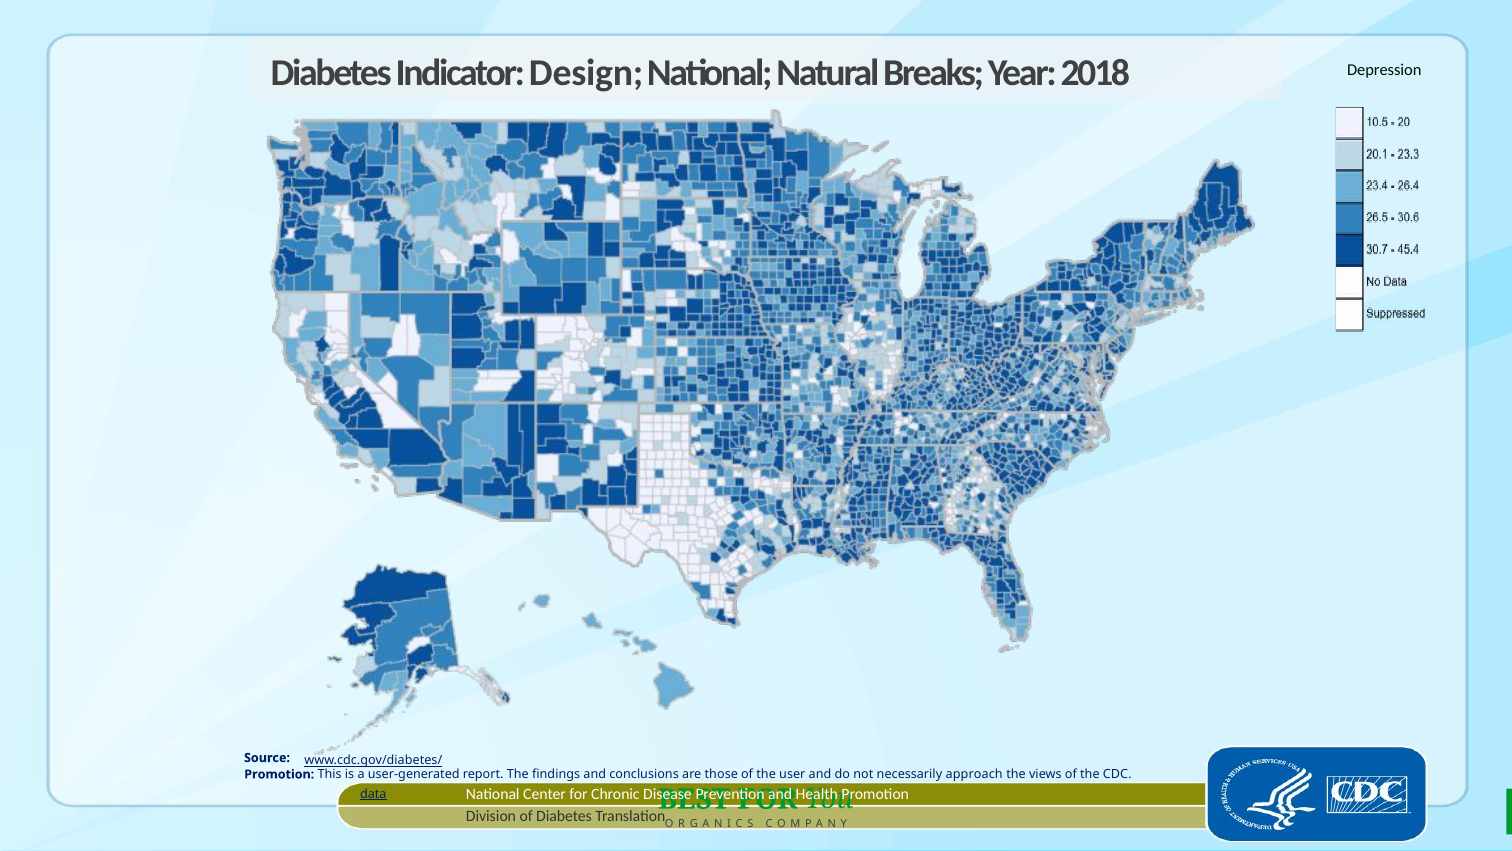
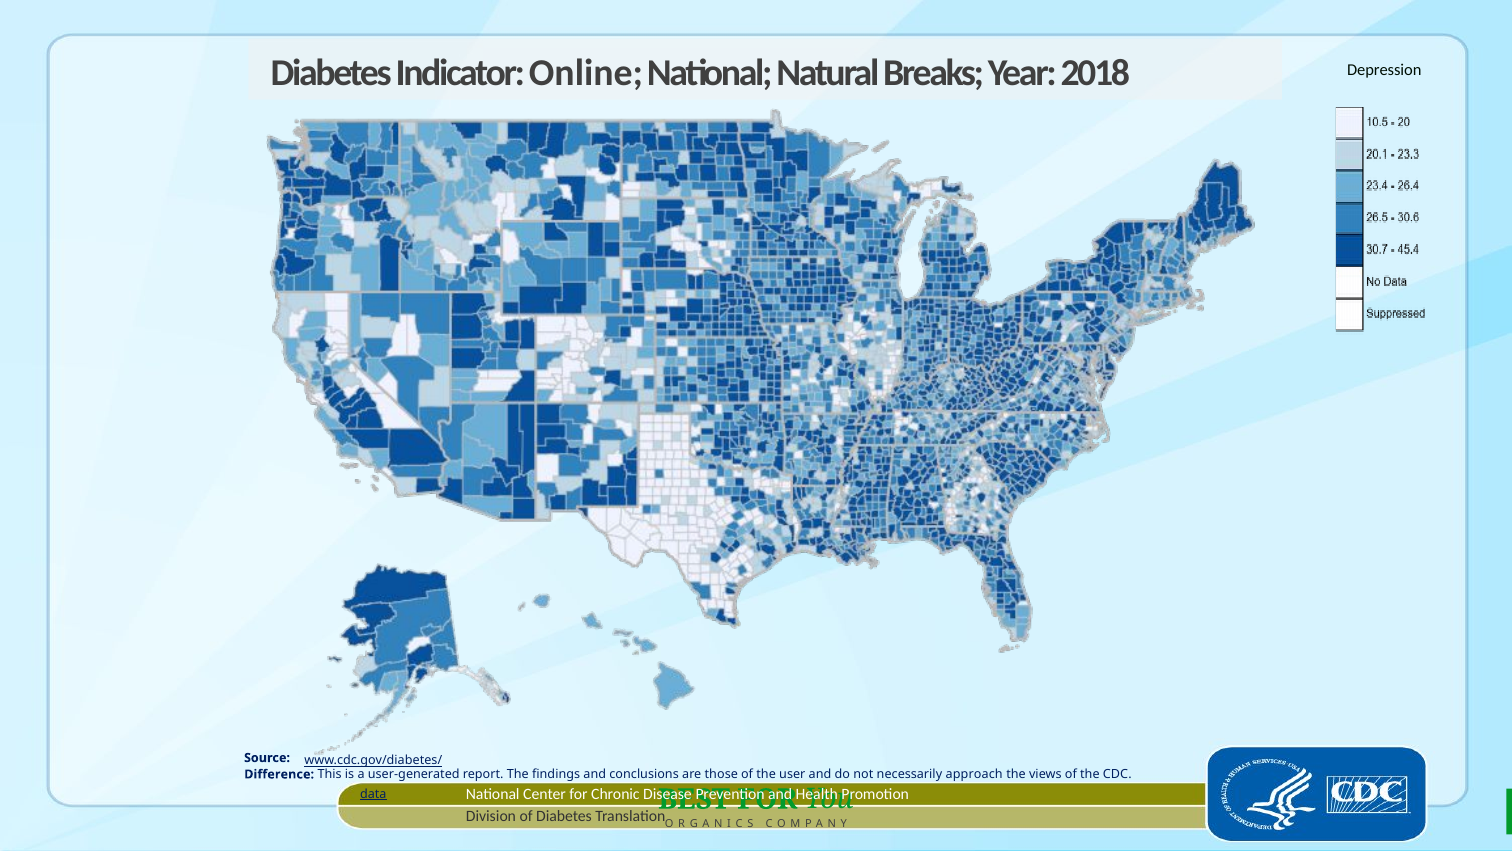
Design: Design -> Online (586, 73)
Promotion: Promotion -> Difference (279, 774)
